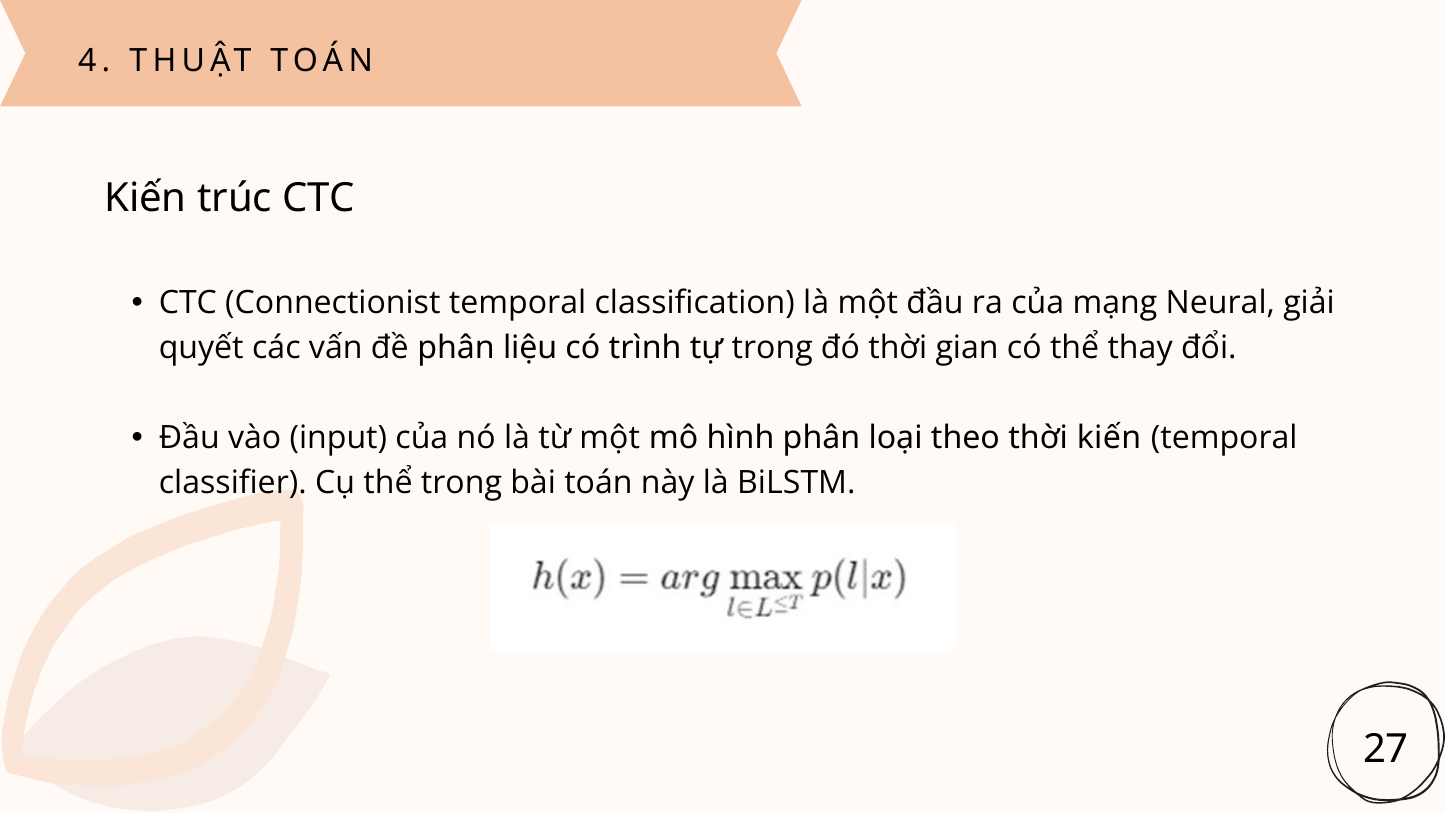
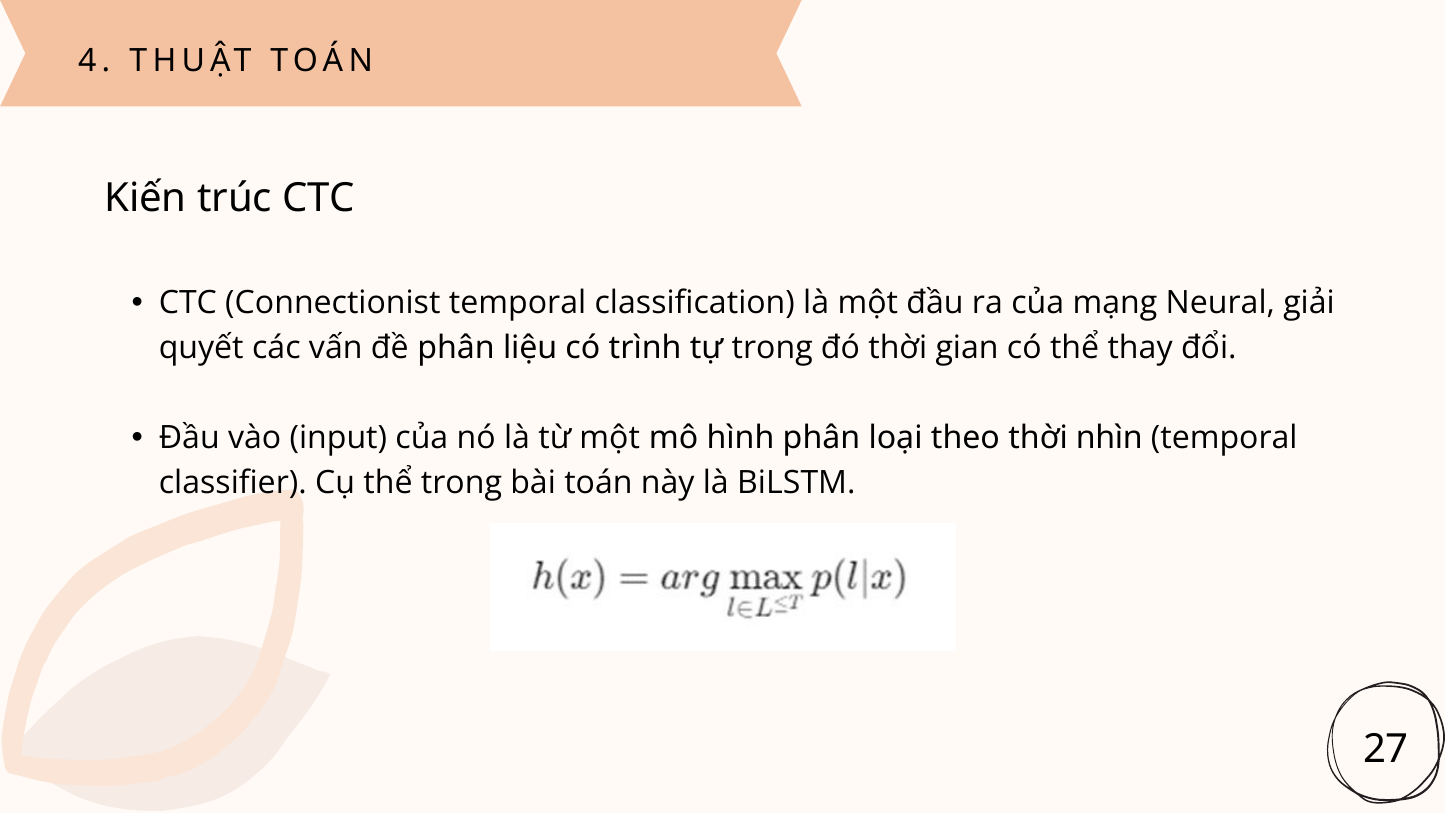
thời kiến: kiến -> nhìn (1109, 438)
